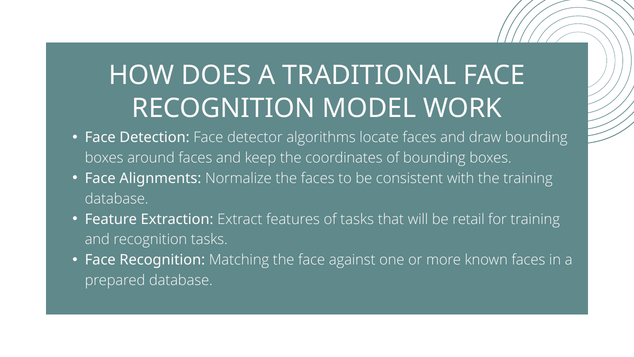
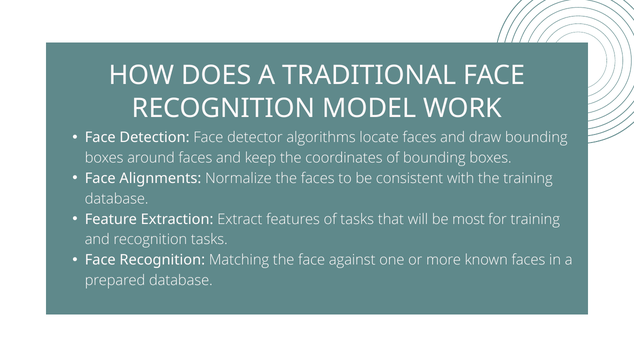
retail: retail -> most (468, 219)
